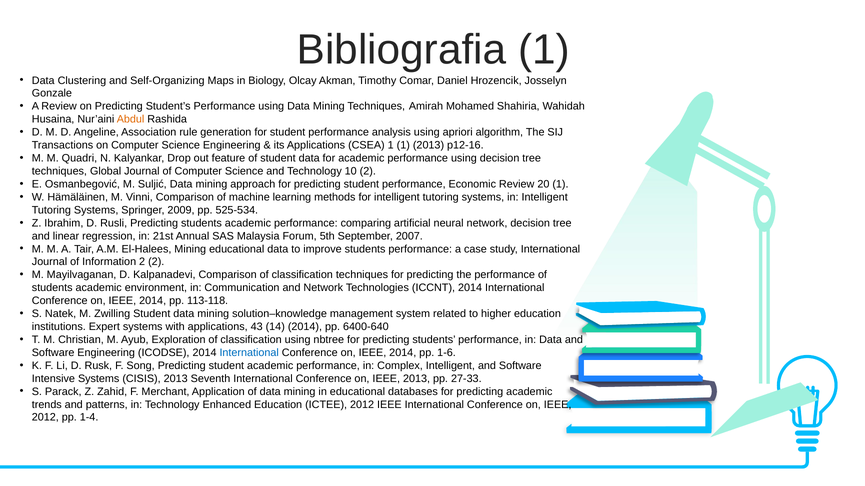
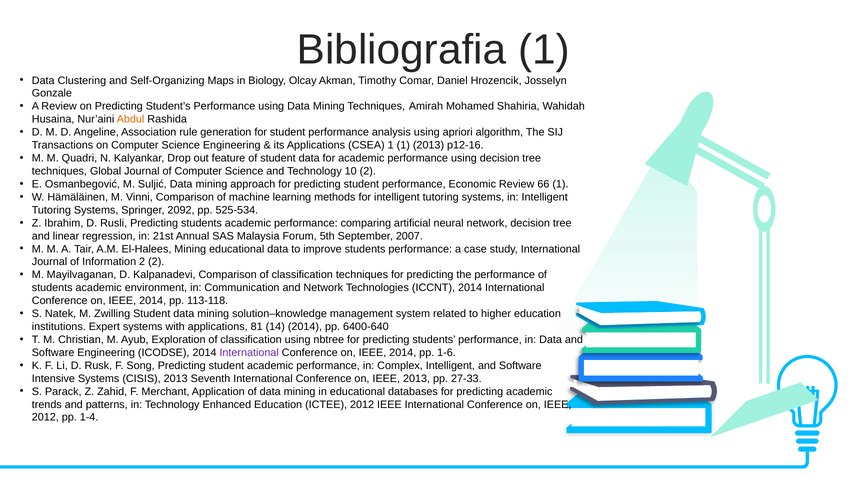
20: 20 -> 66 (543, 184)
2009: 2009 -> 2092 (181, 210)
43: 43 -> 81 (257, 327)
International colour: blue -> purple (249, 353)
